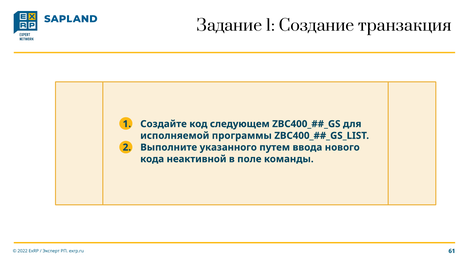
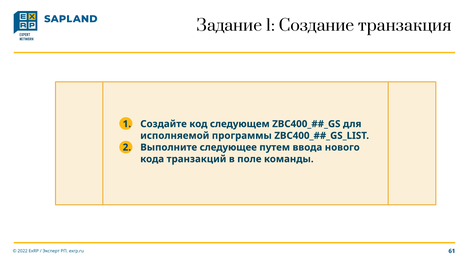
указанного: указанного -> следующее (228, 147)
неактивной: неактивной -> транзакций (196, 159)
